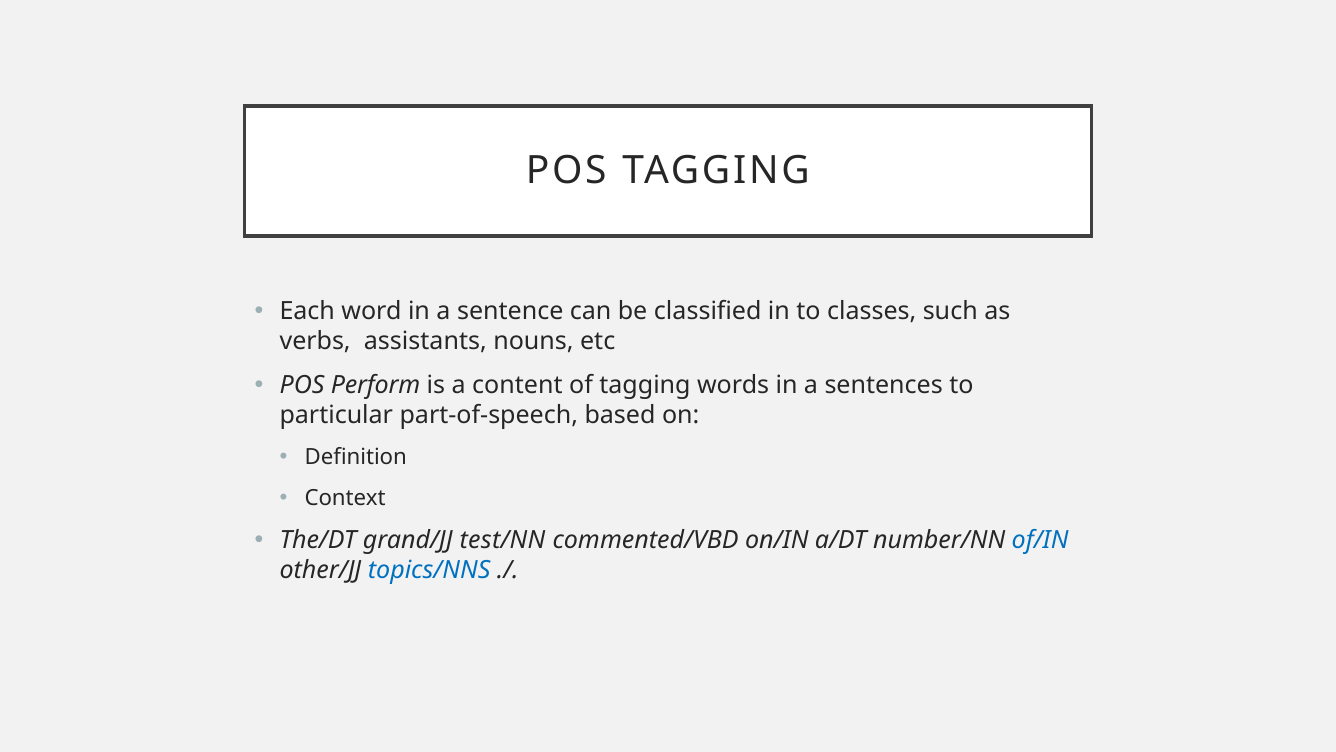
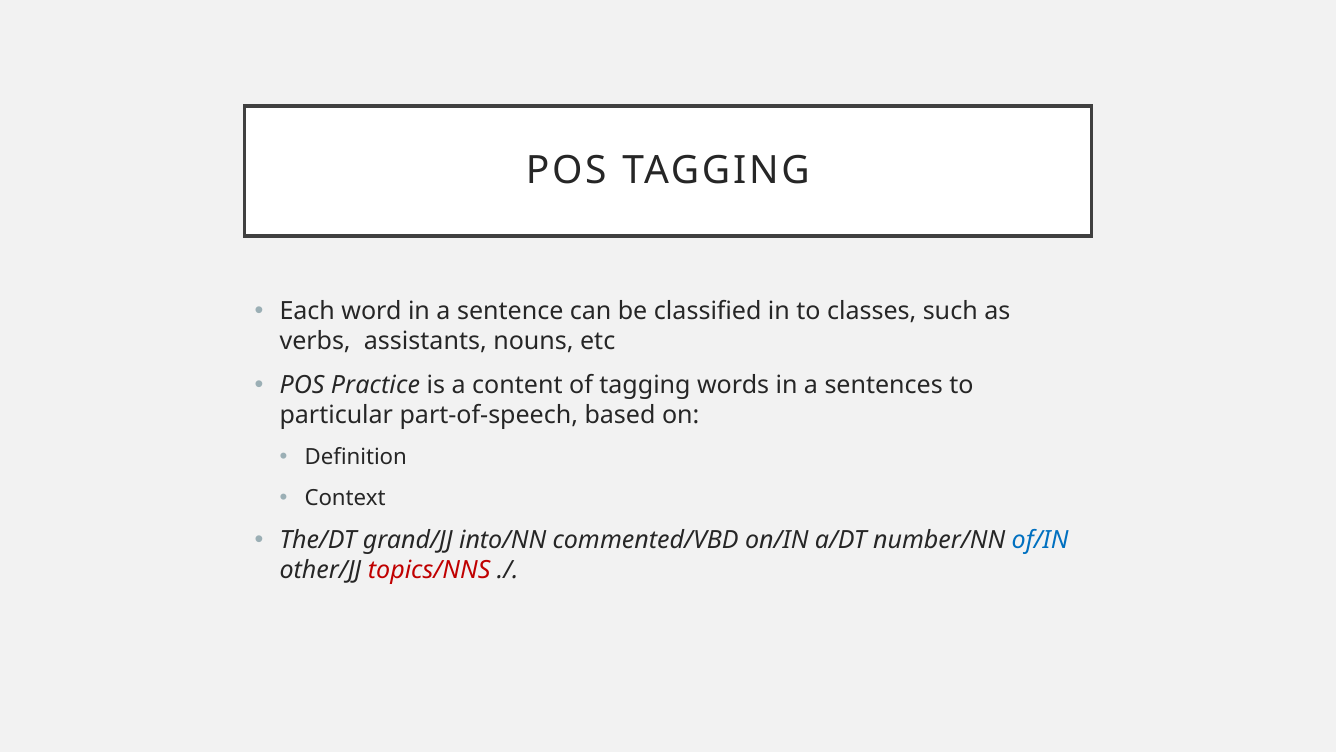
Perform: Perform -> Practice (375, 385)
test/NN: test/NN -> into/NN (503, 540)
topics/NNS colour: blue -> red (429, 570)
